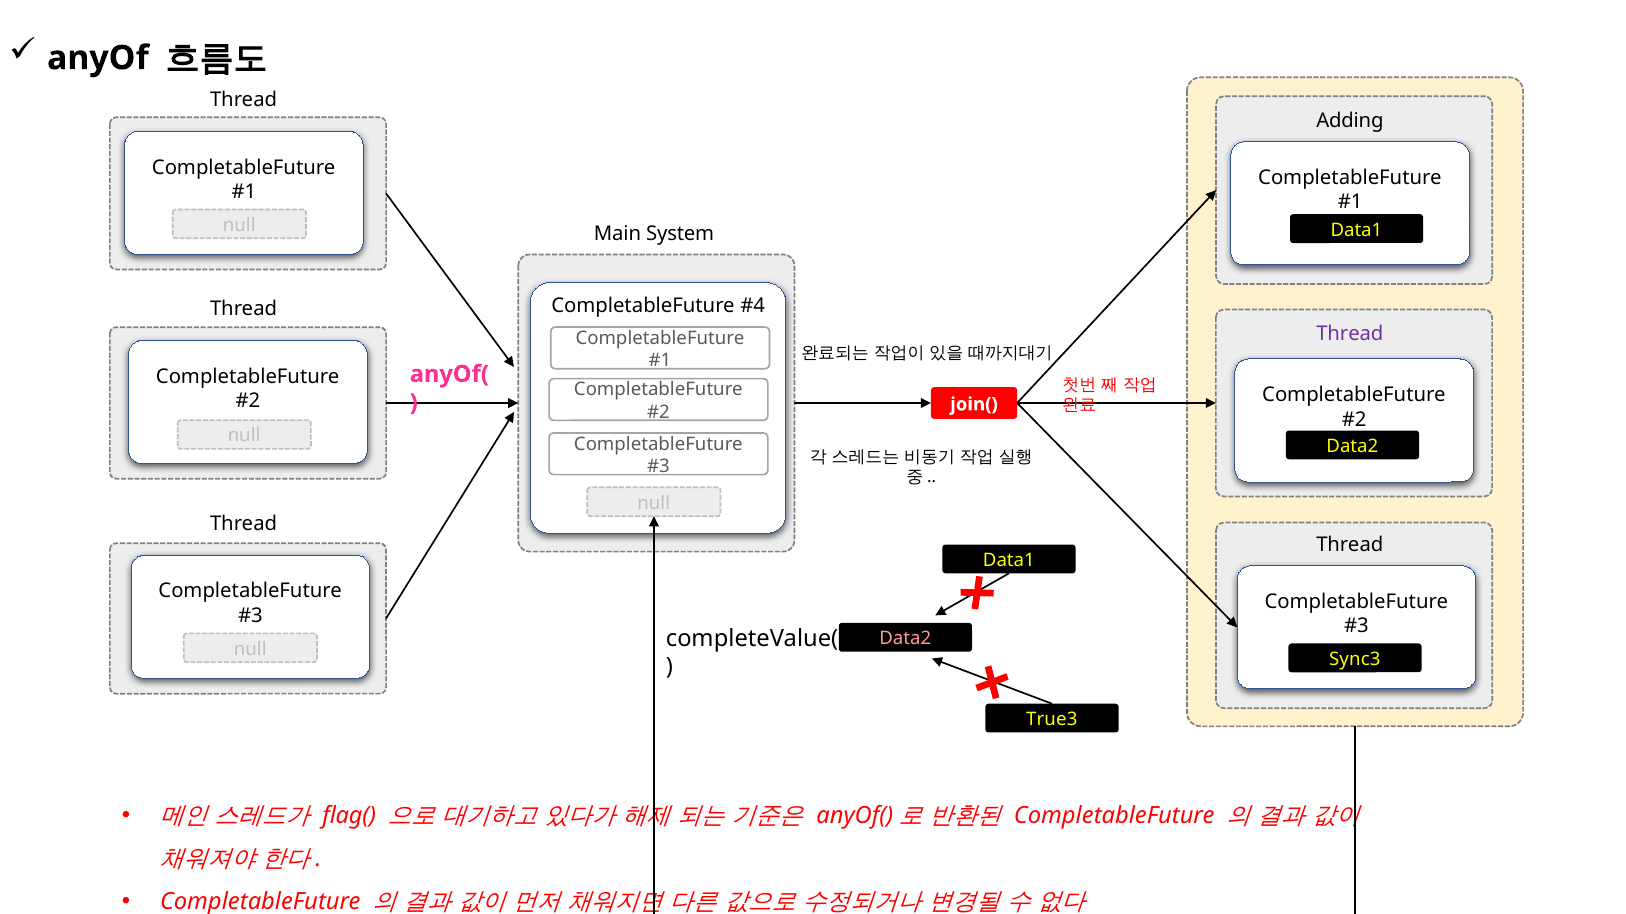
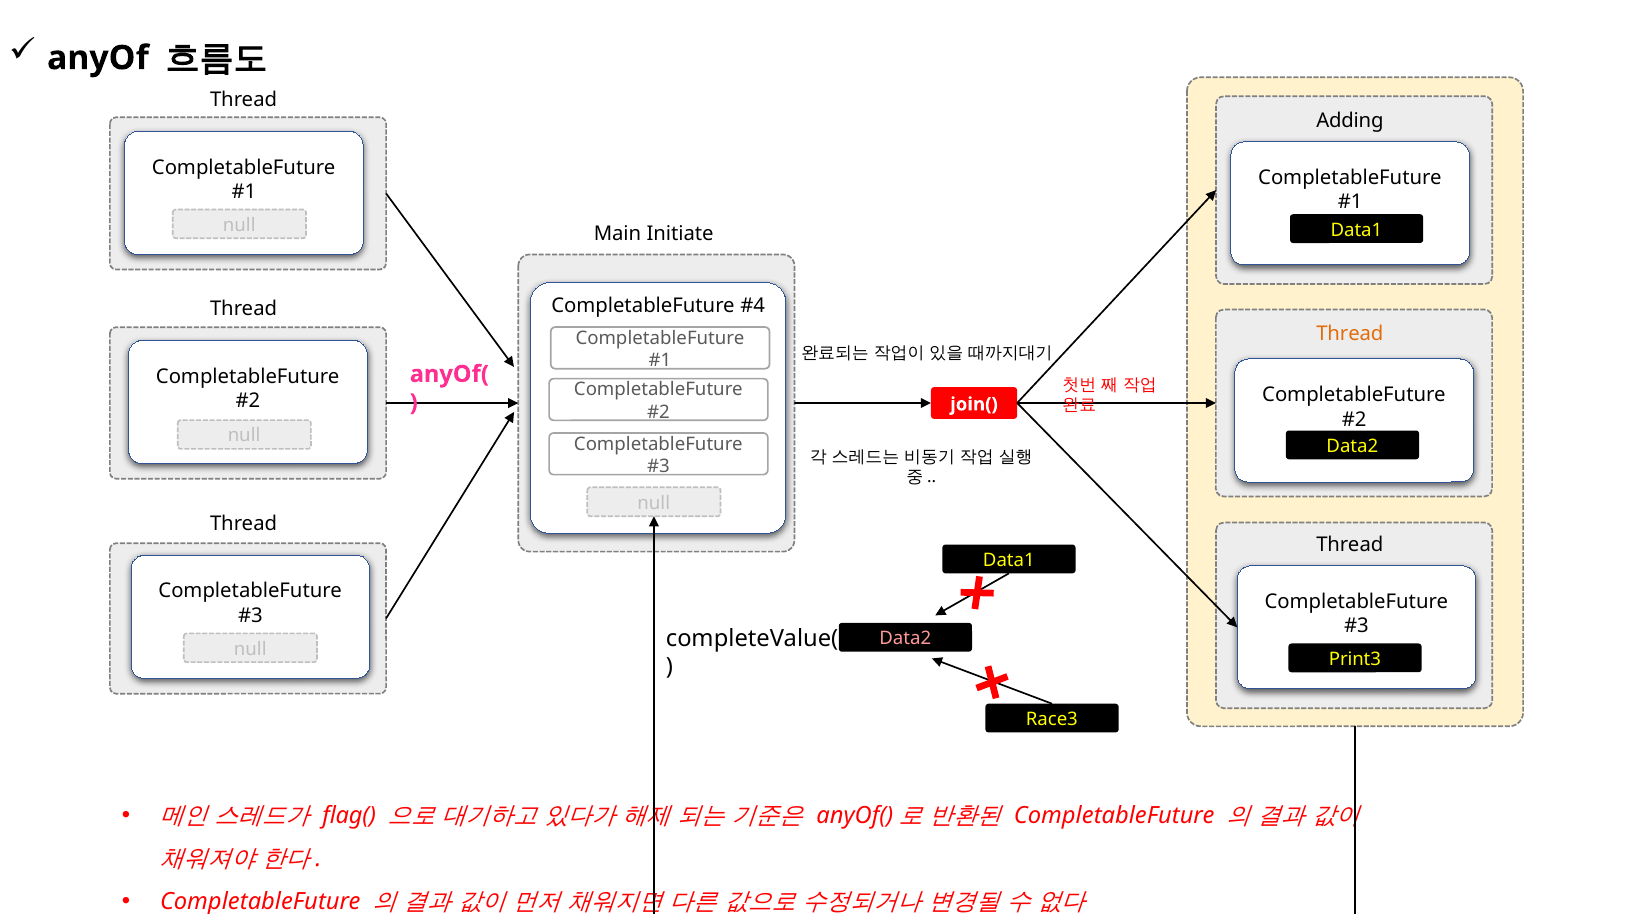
System: System -> Initiate (680, 234)
Thread colour: purple -> orange (1350, 334)
Sync3: Sync3 -> Print3 (1355, 660)
True3: True3 -> Race3 (1052, 720)
